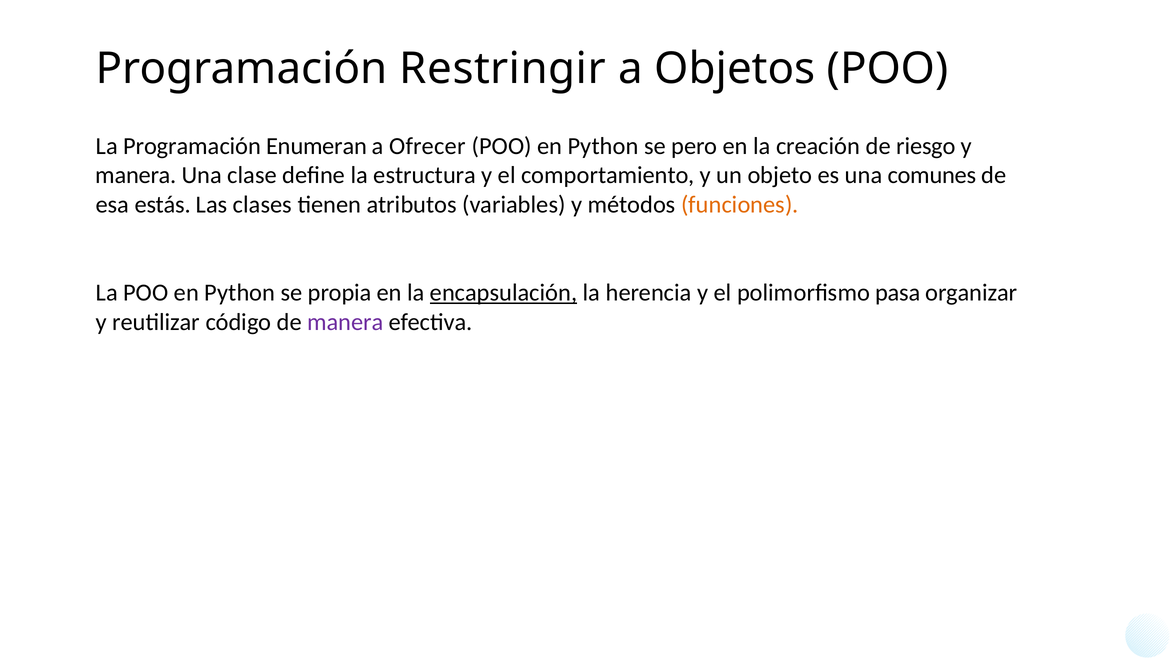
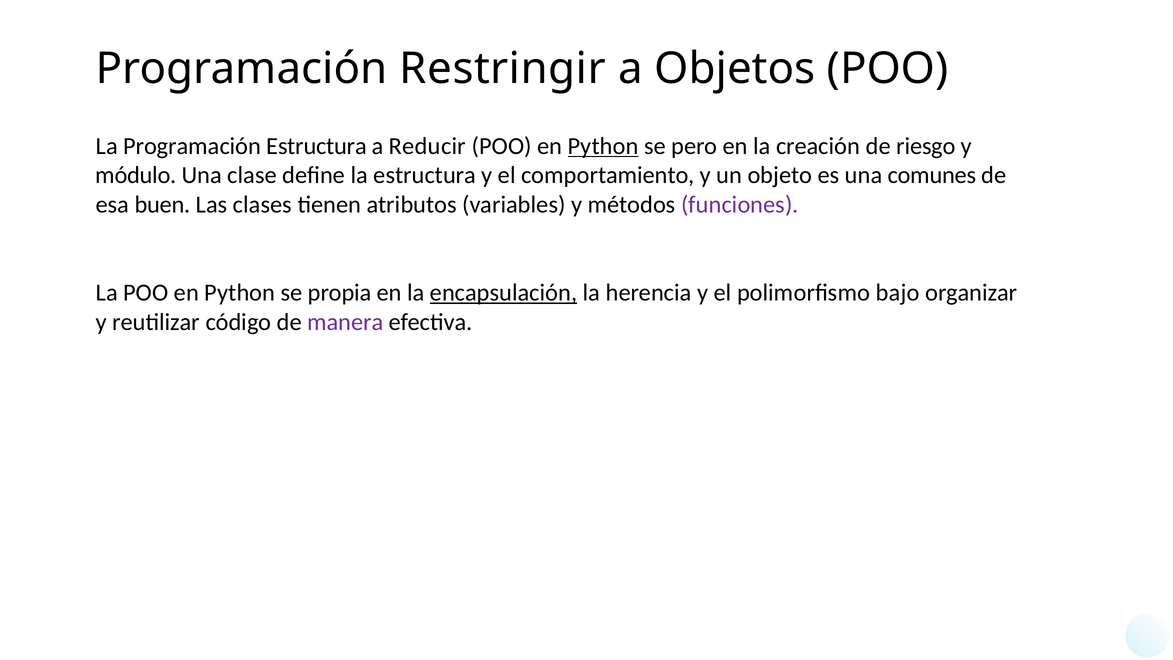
Programación Enumeran: Enumeran -> Estructura (317, 146)
Ofrecer: Ofrecer -> Reducir (427, 146)
Python underline: none -> present (603, 146)
manera: manera -> módulo (136, 175)
estás: estás -> buen (163, 205)
funciones colour: orange -> purple (740, 205)
pasa: pasa -> bajo (898, 293)
